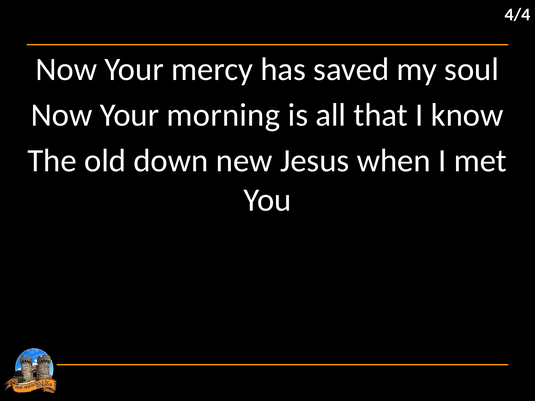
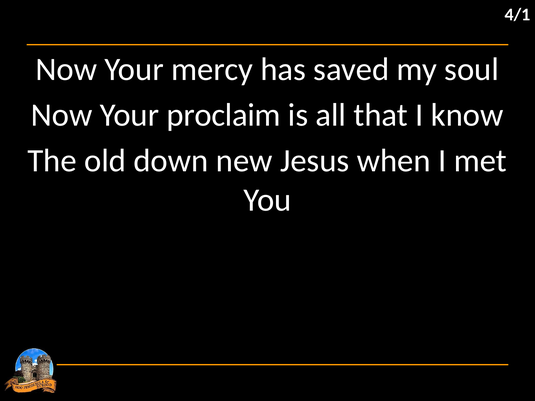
4/4: 4/4 -> 4/1 (517, 15)
morning: morning -> proclaim (224, 115)
